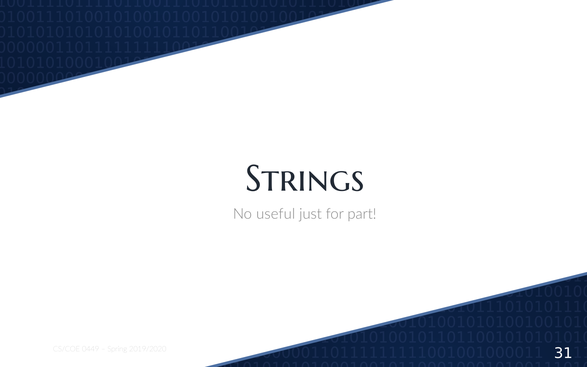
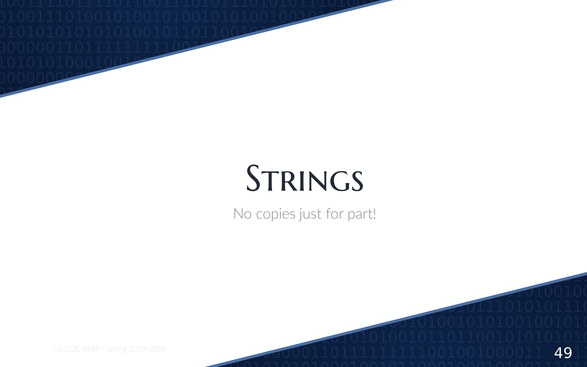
useful: useful -> copies (276, 214)
31: 31 -> 49 (563, 353)
